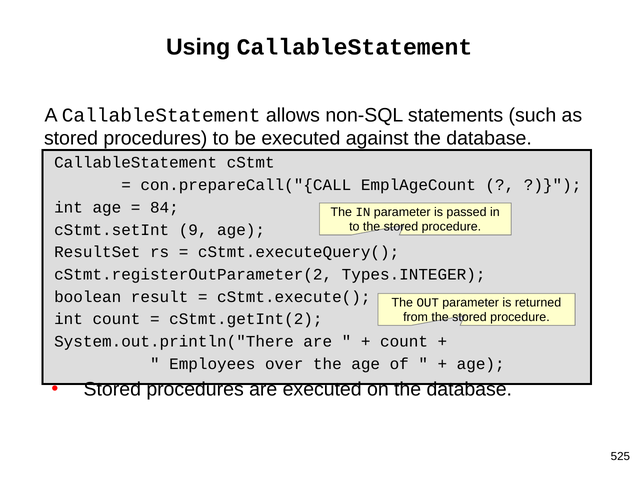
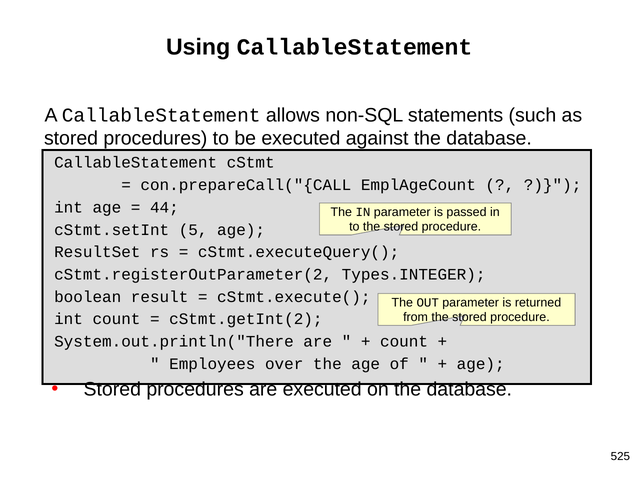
84: 84 -> 44 (164, 208)
9: 9 -> 5 (193, 230)
